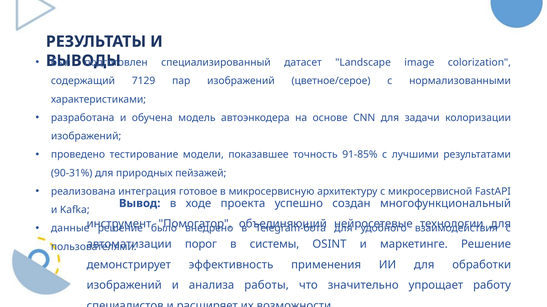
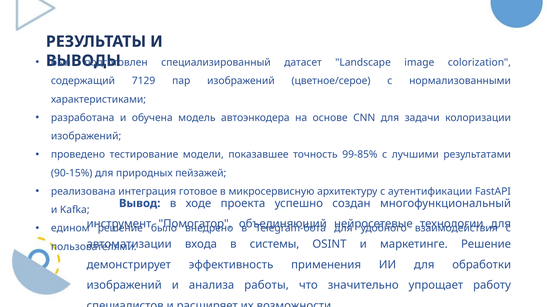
91-85%: 91-85% -> 99-85% (360, 155)
90-31%: 90-31% -> 90-15% (72, 173)
микросервисной: микросервисной -> аутентификации (430, 192)
данные: данные -> едином (70, 229)
порог: порог -> входа (201, 245)
